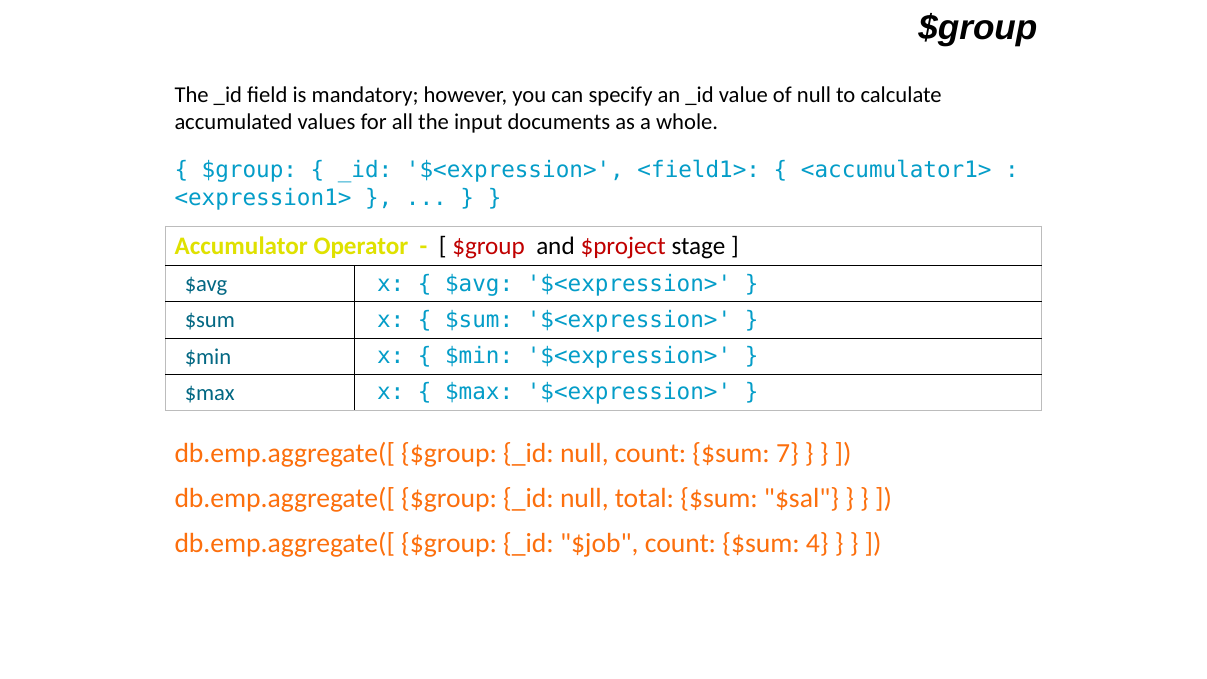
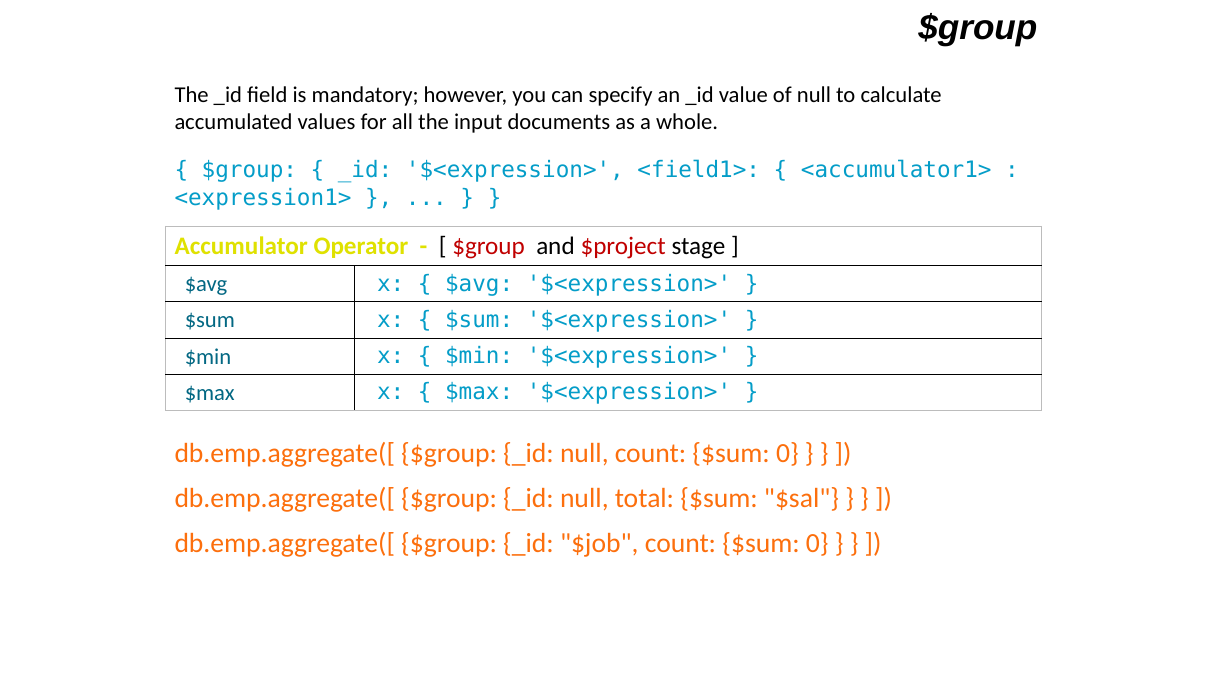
null count $sum 7: 7 -> 0 (787, 453)
$job count $sum 4: 4 -> 0 (817, 544)
